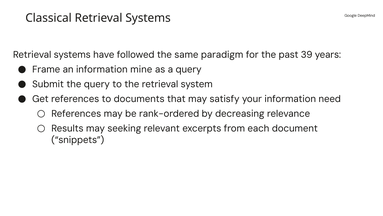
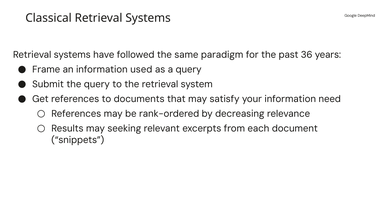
39: 39 -> 36 (307, 55)
mine: mine -> used (141, 69)
